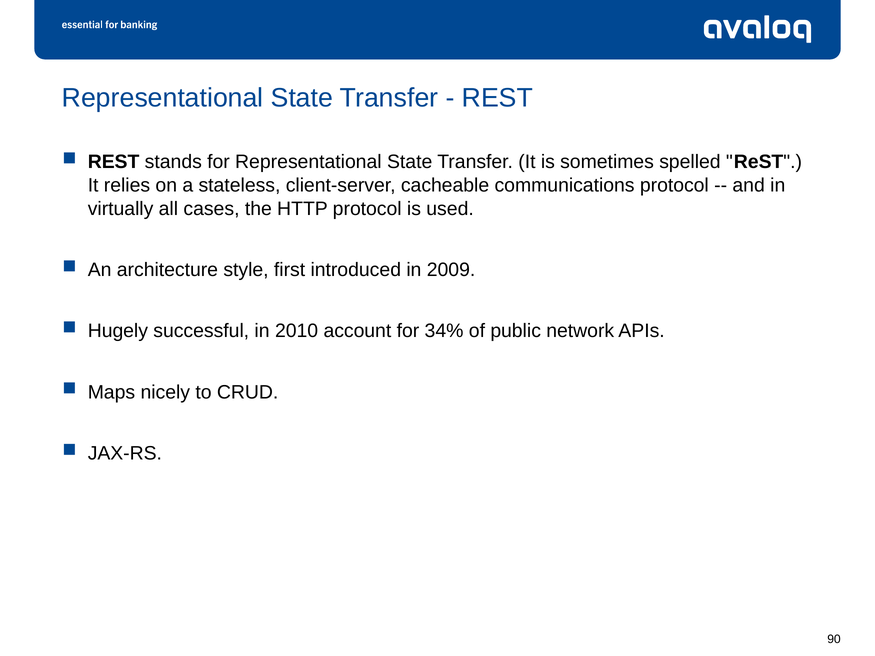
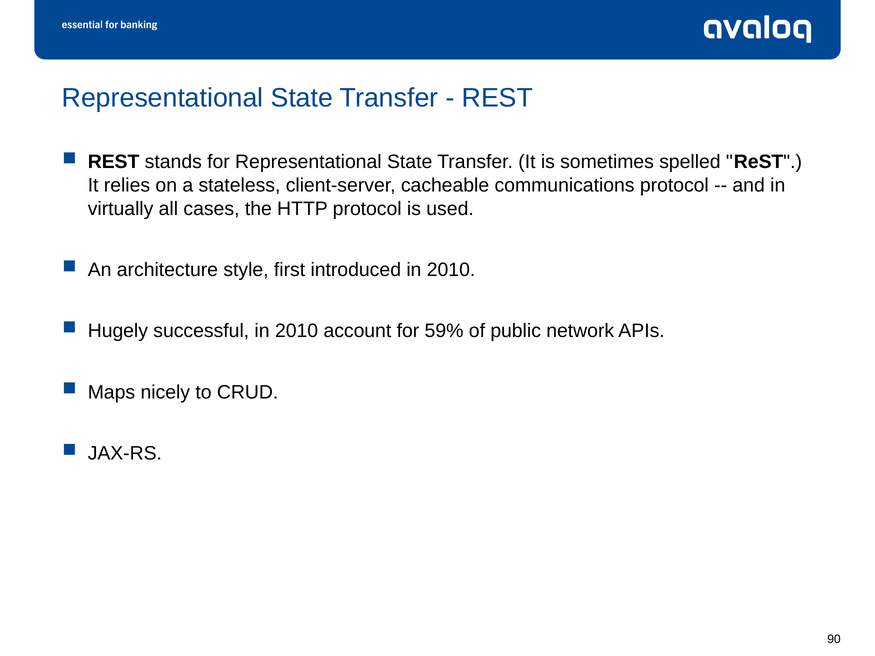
introduced in 2009: 2009 -> 2010 (451, 270)
34%: 34% -> 59% (444, 331)
